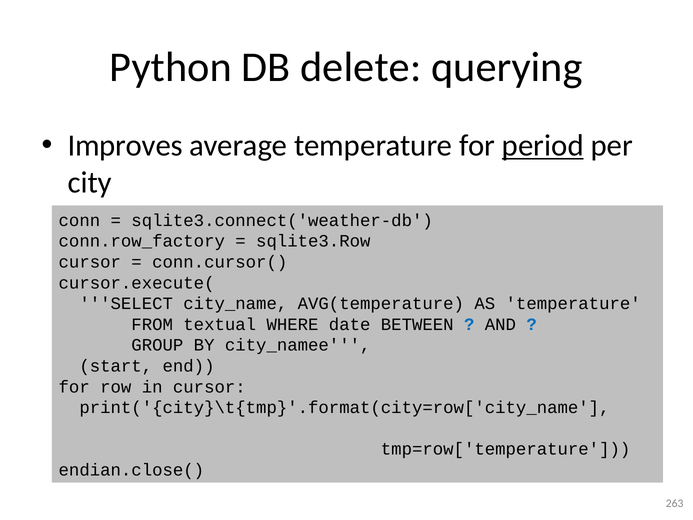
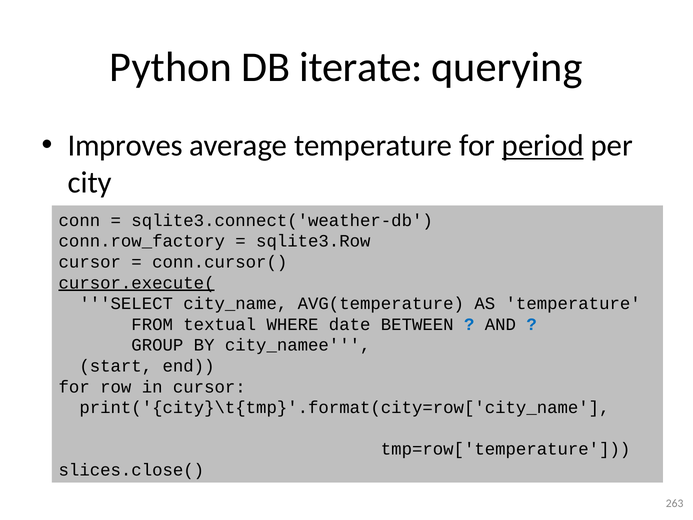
delete: delete -> iterate (361, 67)
cursor.execute( underline: none -> present (137, 283)
endian.close(: endian.close( -> slices.close( (131, 470)
